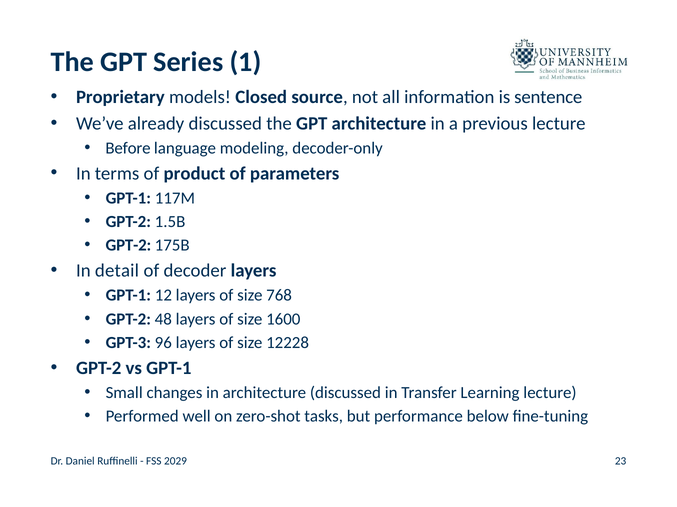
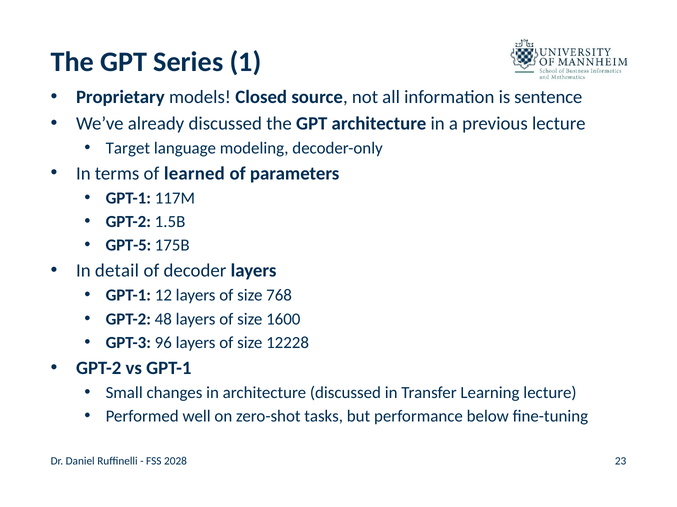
Before: Before -> Target (128, 148)
product: product -> learned (194, 174)
GPT-2: GPT-2 -> GPT-5 (128, 246)
2029: 2029 -> 2028 (176, 462)
